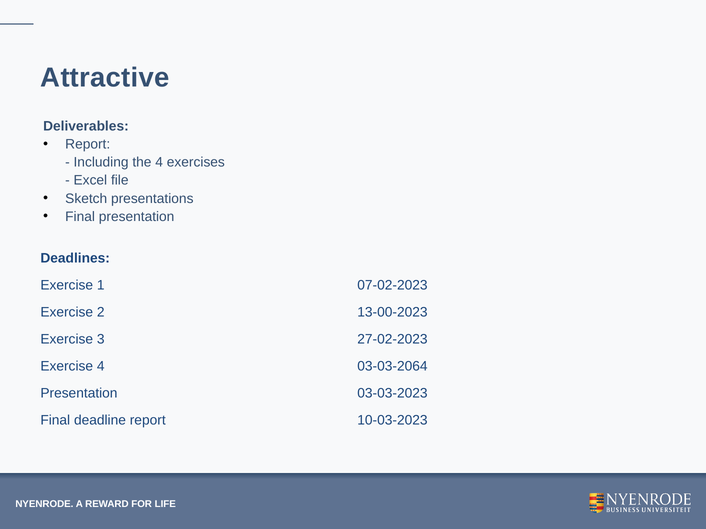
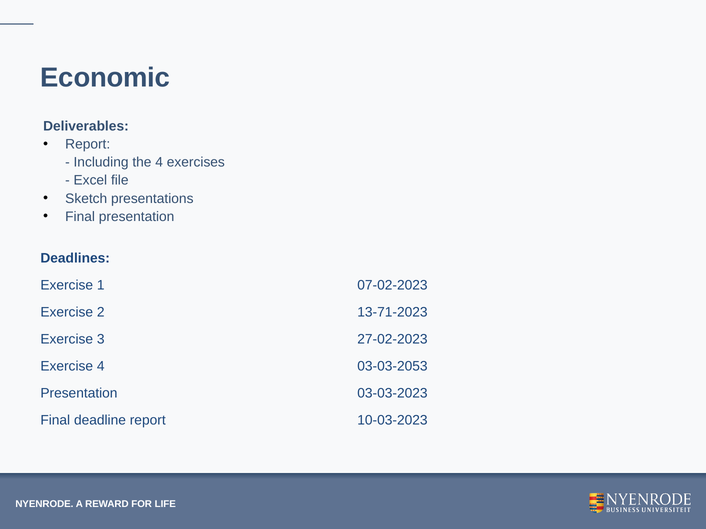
Attractive: Attractive -> Economic (105, 78)
13-00-2023: 13-00-2023 -> 13-71-2023 (392, 313)
03-03-2064: 03-03-2064 -> 03-03-2053 (392, 367)
